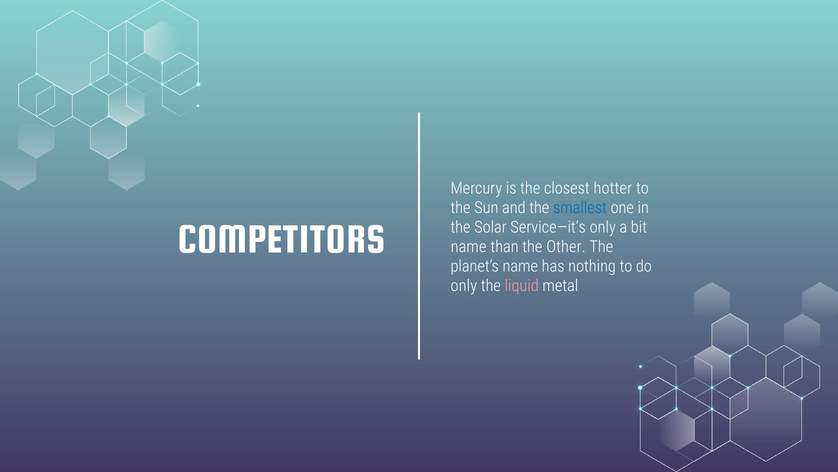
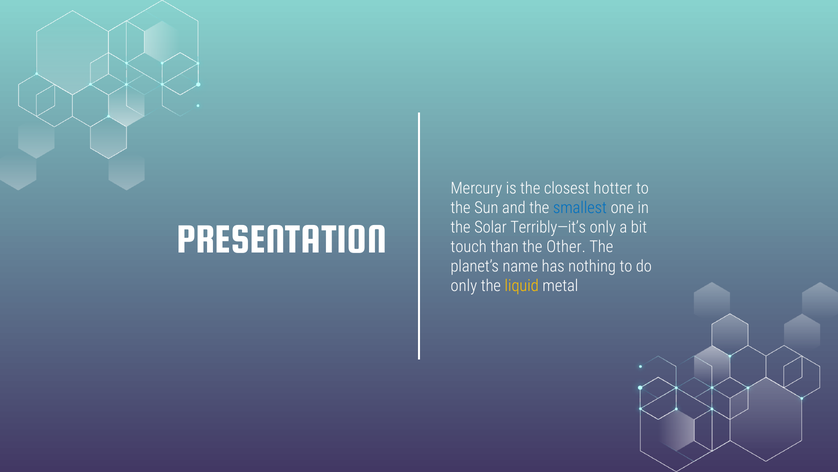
COMPETITORS: COMPETITORS -> PRESENTATION (282, 239)
Service—it’s: Service—it’s -> Terribly—it’s (548, 227)
name: name -> touch (469, 247)
liquid colour: pink -> yellow (522, 286)
